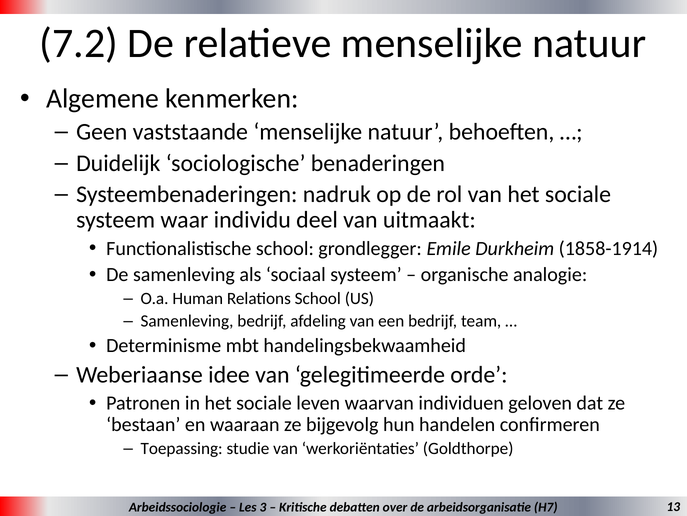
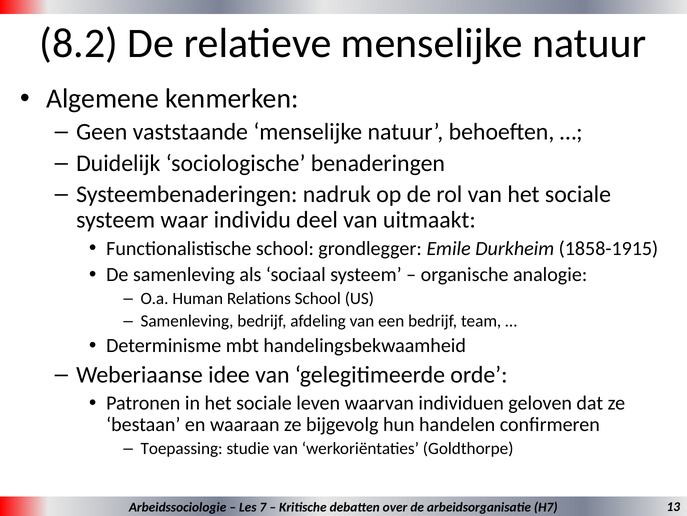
7.2: 7.2 -> 8.2 (79, 43)
1858-1914: 1858-1914 -> 1858-1915 (608, 248)
3: 3 -> 7 (263, 506)
